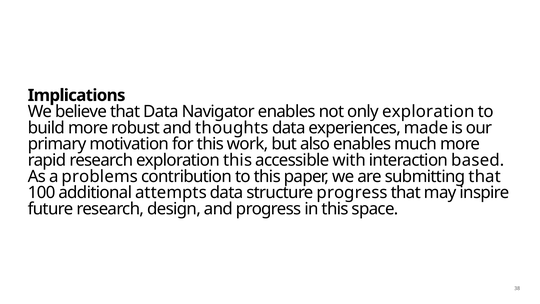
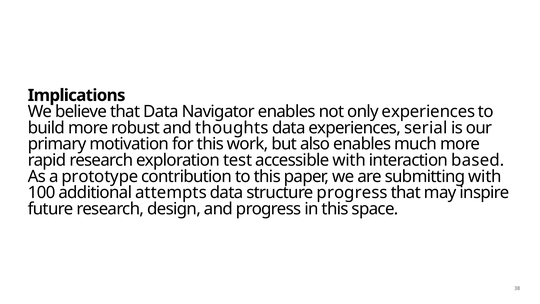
only exploration: exploration -> experiences (428, 112)
made: made -> serial (426, 128)
exploration this: this -> test (238, 160)
problems: problems -> prototype (100, 176)
submitting that: that -> with (485, 176)
